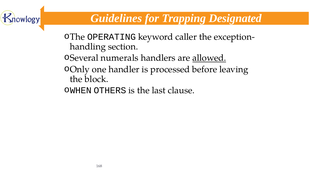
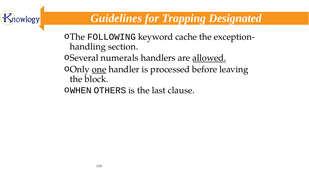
OPERATING: OPERATING -> FOLLOWING (112, 37)
caller: caller -> cache (186, 37)
one underline: none -> present (99, 69)
